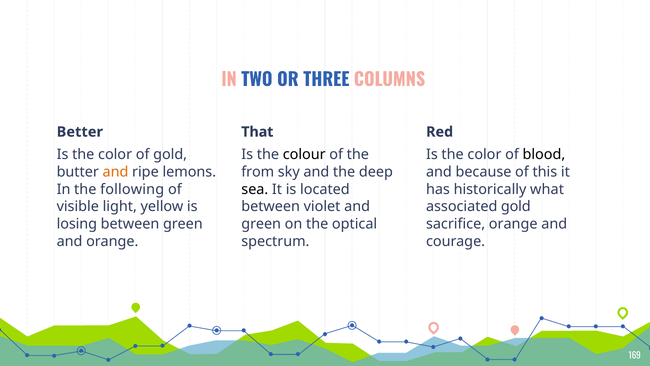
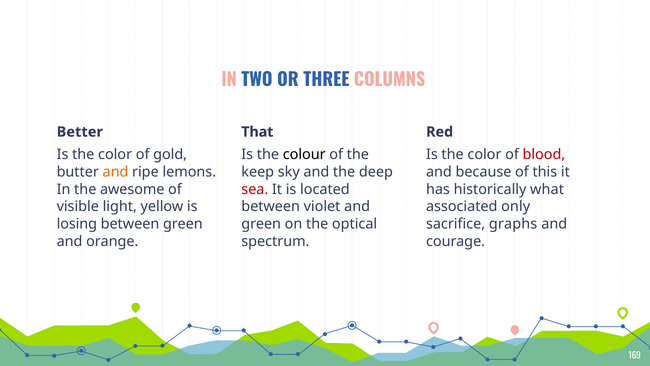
blood colour: black -> red (544, 155)
from: from -> keep (258, 172)
following: following -> awesome (132, 189)
sea colour: black -> red (255, 189)
associated gold: gold -> only (516, 207)
sacrifice orange: orange -> graphs (513, 224)
